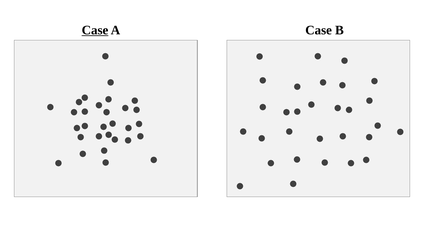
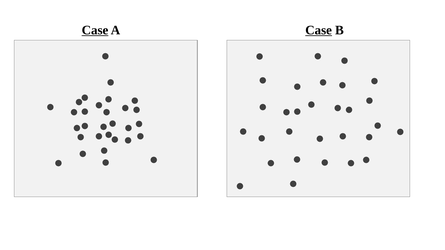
Case underline: none -> present (319, 30)
